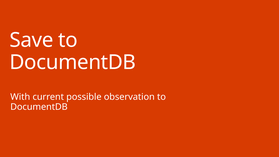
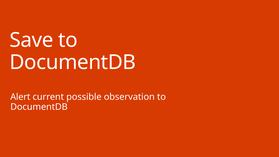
With: With -> Alert (20, 97)
